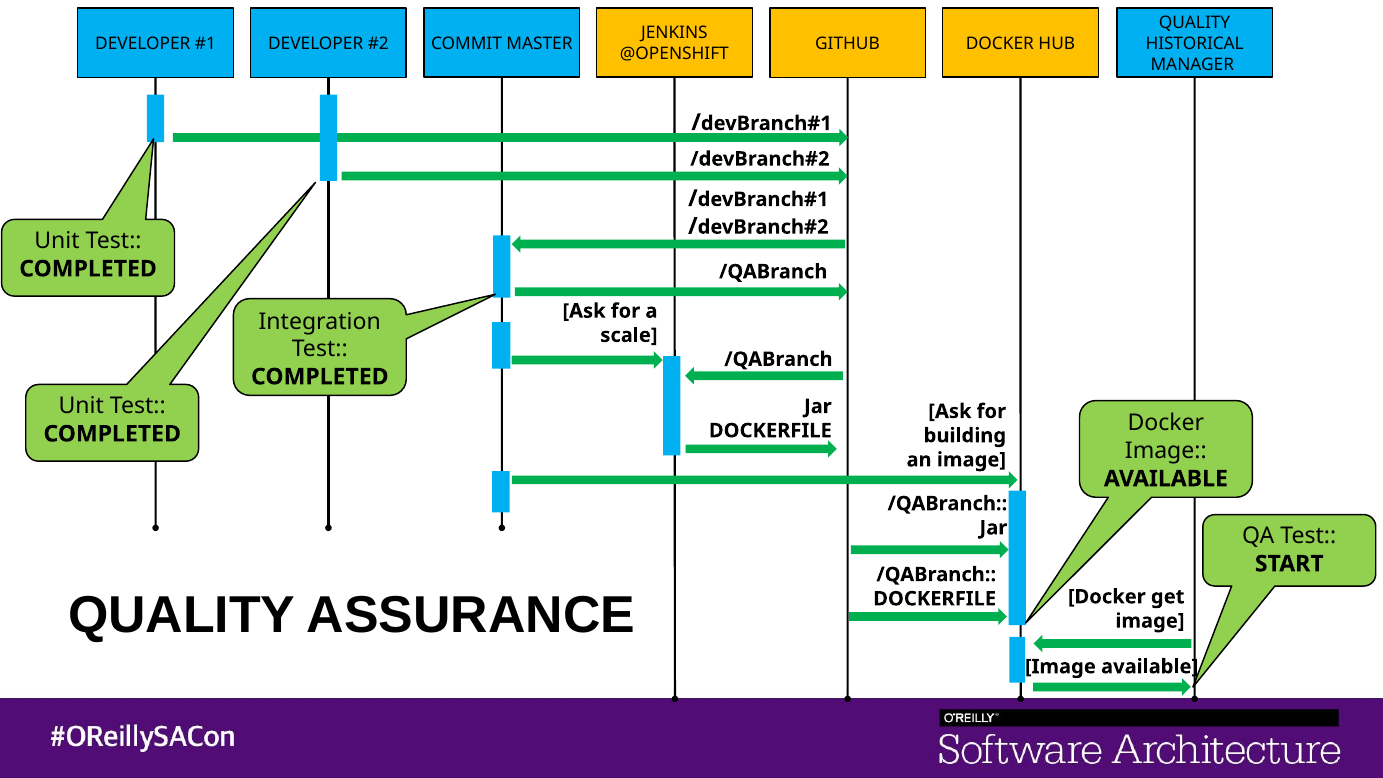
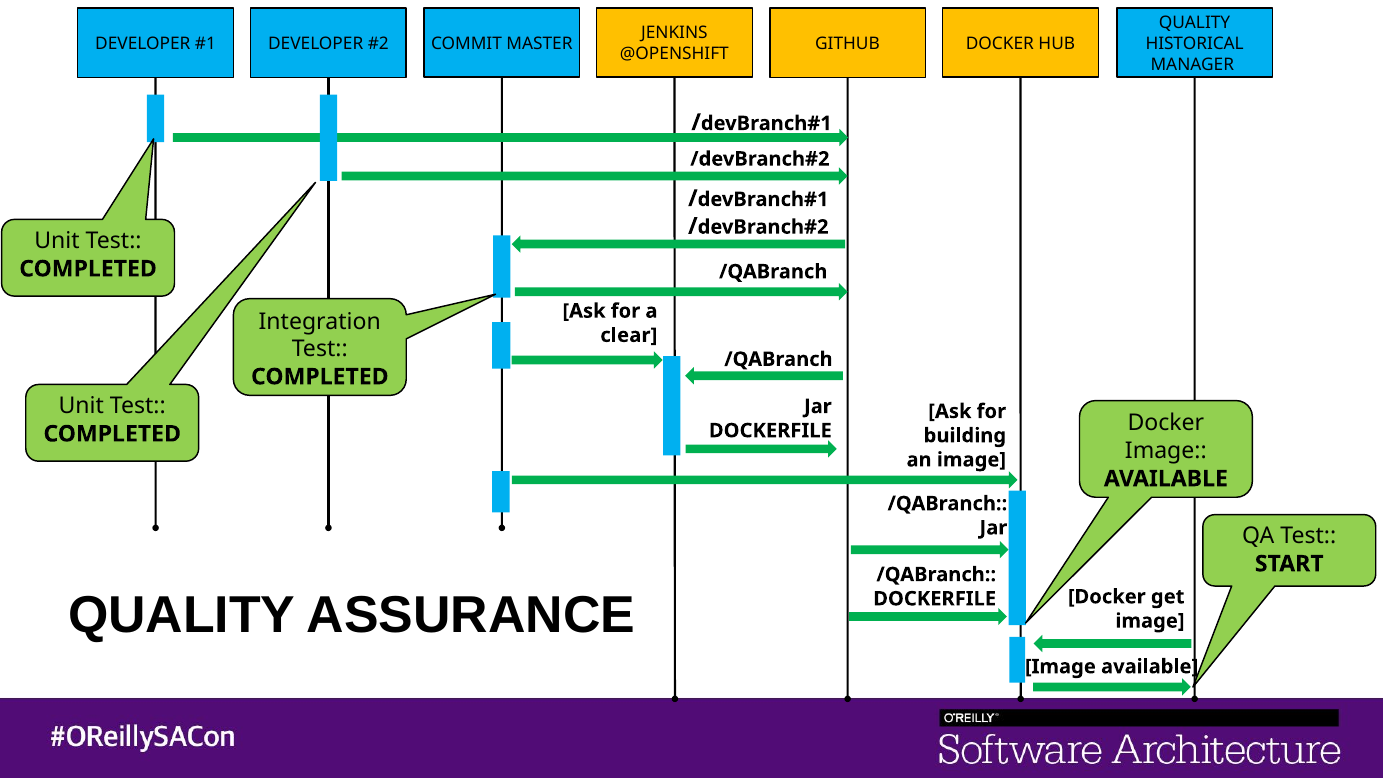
scale: scale -> clear (629, 335)
